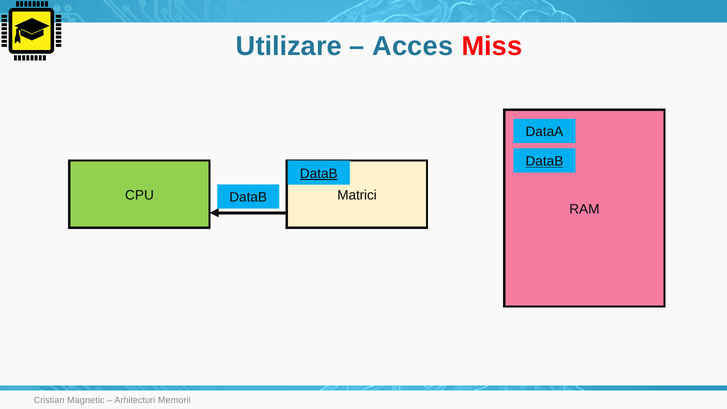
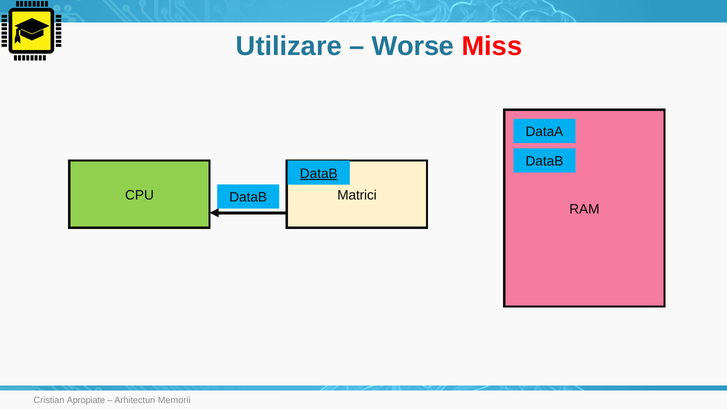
Acces: Acces -> Worse (413, 46)
DataB underline: present -> none (544, 161)
Magnetic: Magnetic -> Apropiate (86, 400)
